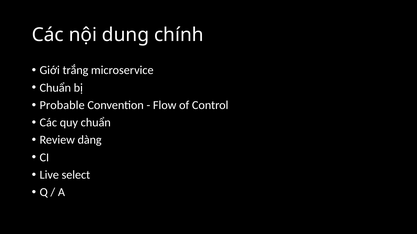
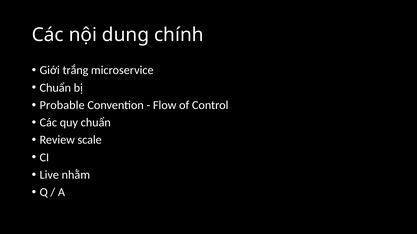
dàng: dàng -> scale (90, 140)
select: select -> nhằm (76, 175)
